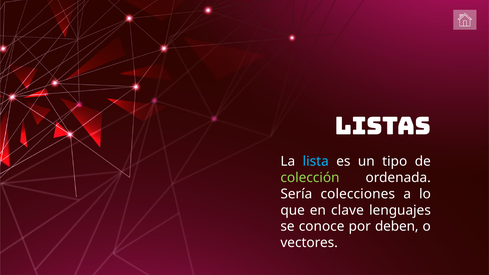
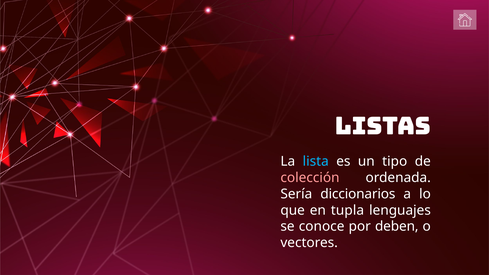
colección colour: light green -> pink (310, 178)
colecciones: colecciones -> diccionarios (358, 194)
clave: clave -> tupla (347, 210)
